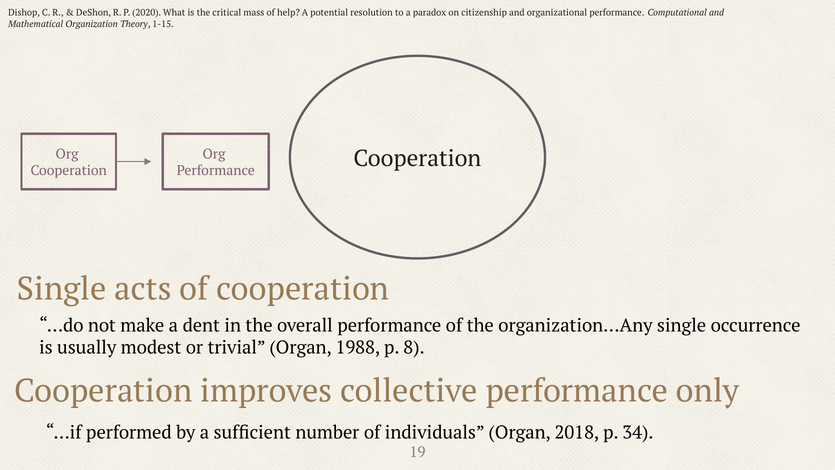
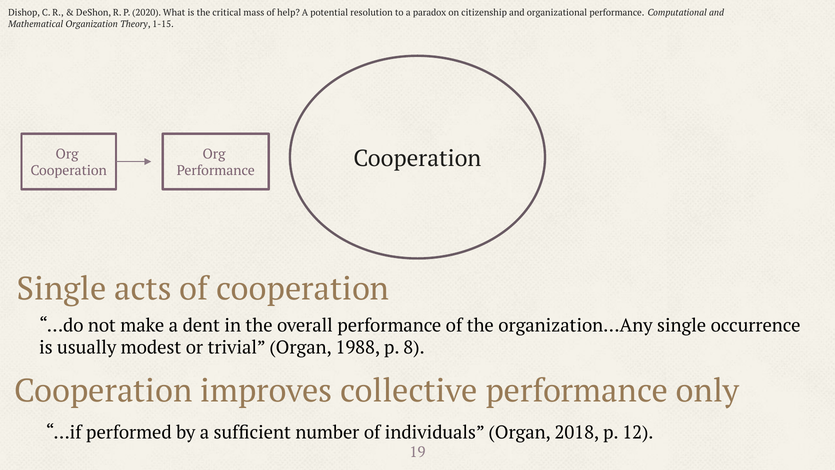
34: 34 -> 12 (638, 432)
